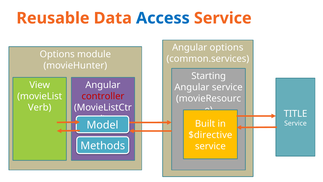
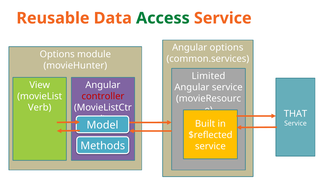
Access colour: blue -> green (163, 18)
Starting: Starting -> Limited (208, 76)
TITLE: TITLE -> THAT (295, 114)
$directive: $directive -> $reflected (210, 135)
